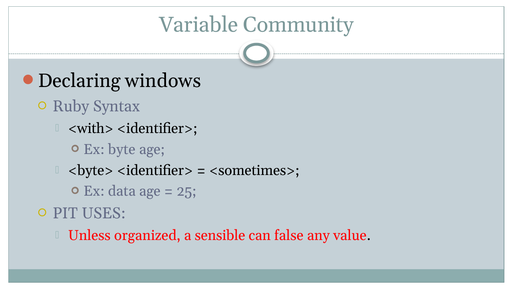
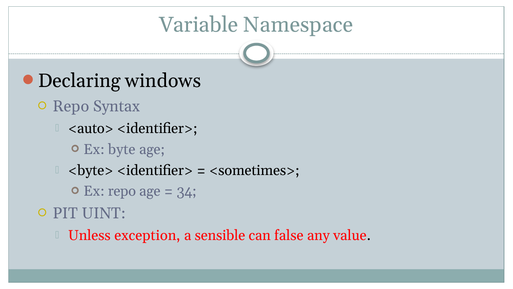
Community: Community -> Namespace (298, 25)
Ruby: Ruby -> Repo (71, 106)
<with>: <with> -> <auto> (91, 128)
Ex data: data -> repo (122, 191)
25: 25 -> 34 (187, 191)
USES: USES -> UINT (104, 213)
organized: organized -> exception (147, 235)
